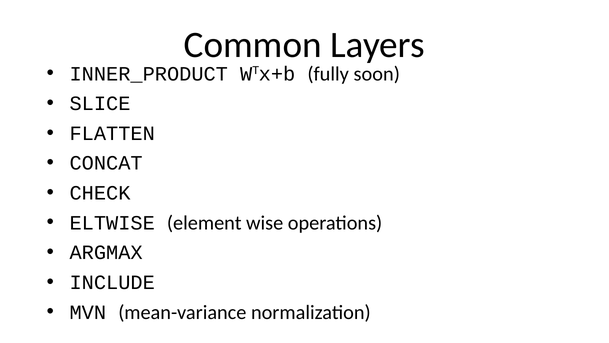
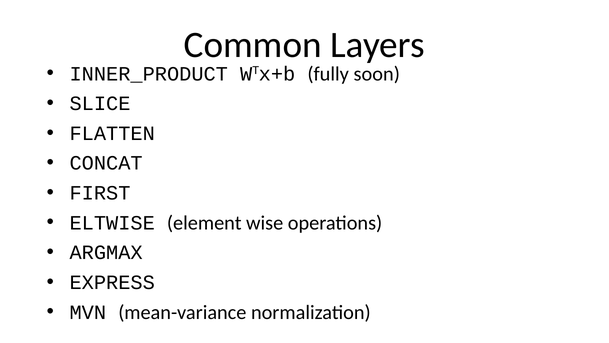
CHECK: CHECK -> FIRST (100, 193)
INCLUDE: INCLUDE -> EXPRESS (112, 282)
